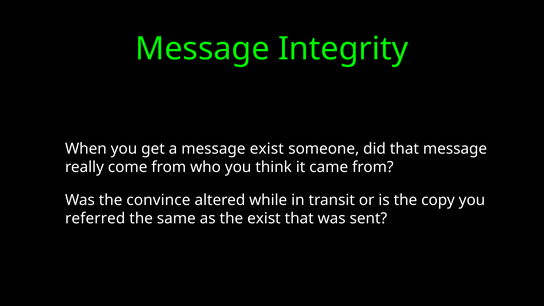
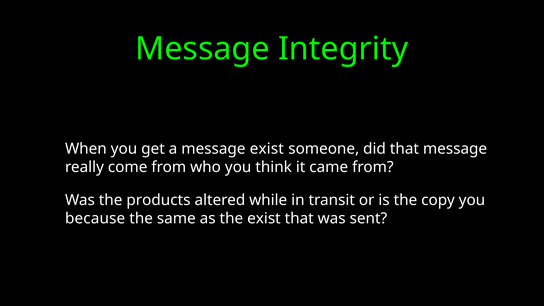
convince: convince -> products (158, 200)
referred: referred -> because (95, 219)
